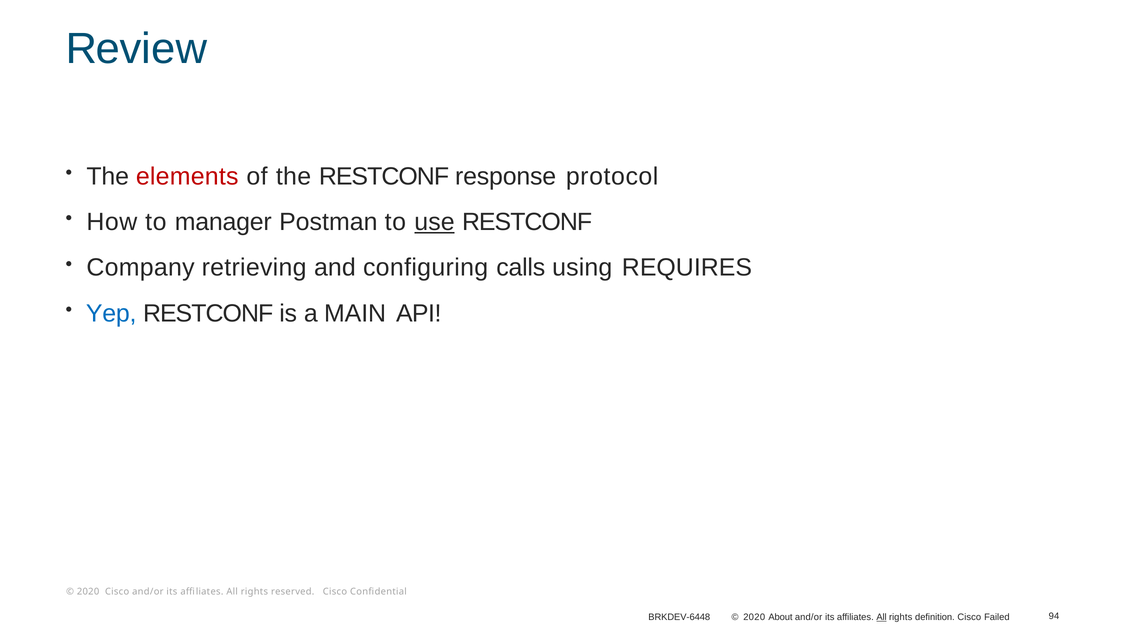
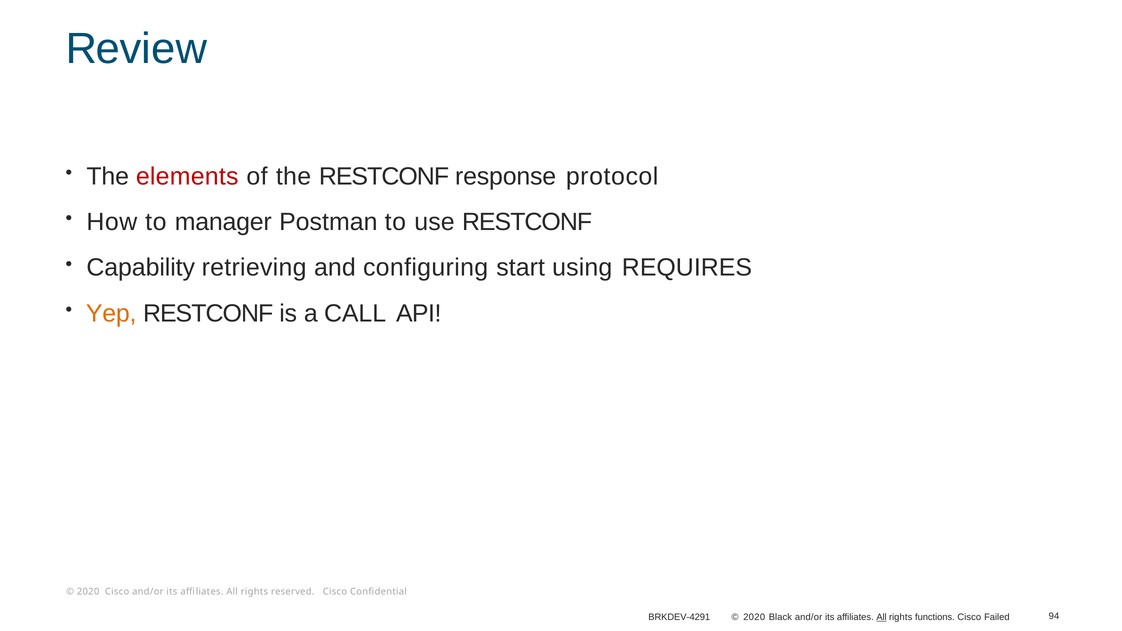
use underline: present -> none (434, 222)
Company: Company -> Capability (141, 268)
calls: calls -> start (521, 268)
Yep colour: blue -> orange (111, 313)
MAIN: MAIN -> CALL (355, 313)
BRKDEV-6448: BRKDEV-6448 -> BRKDEV-4291 (679, 617)
About: About -> Black (780, 617)
definition: definition -> functions (935, 617)
